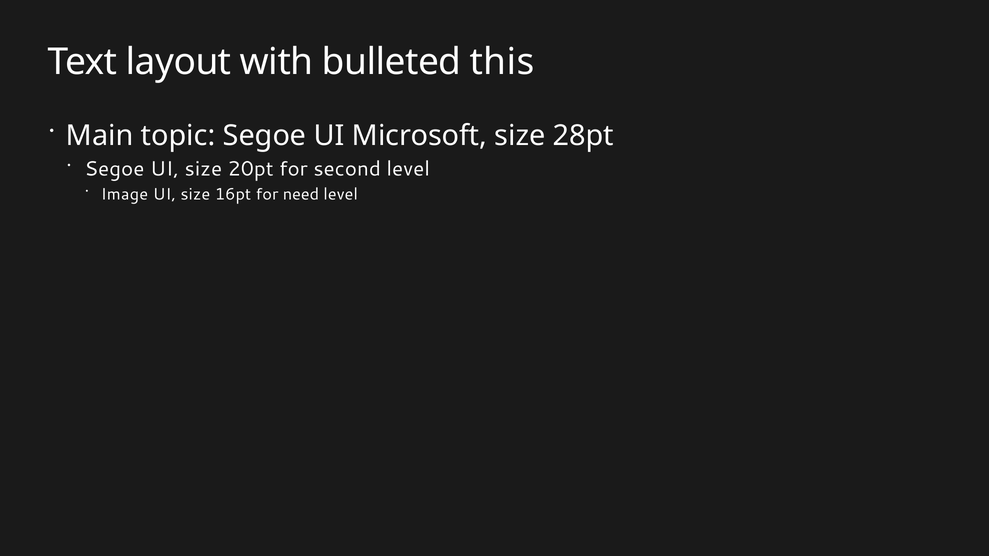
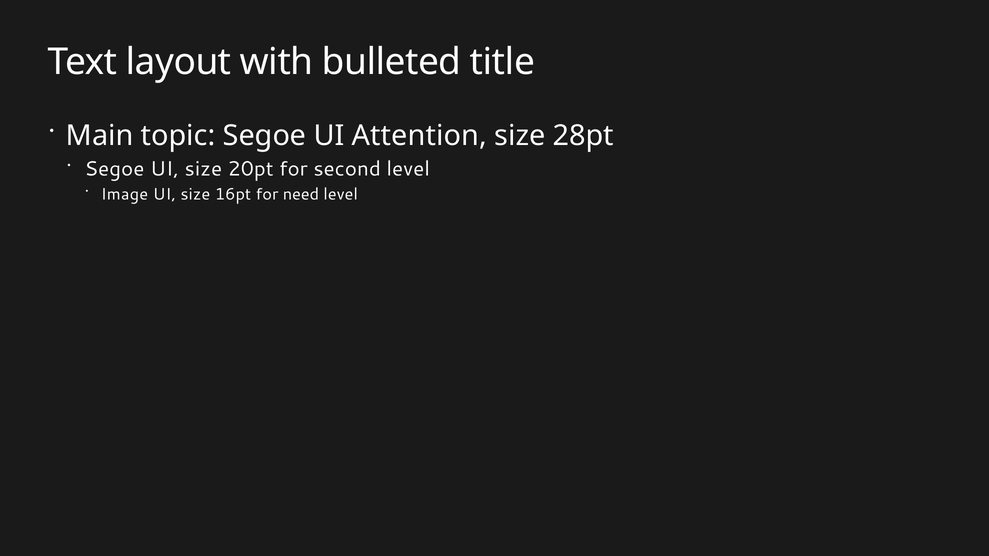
this: this -> title (502, 62)
Microsoft: Microsoft -> Attention (419, 136)
